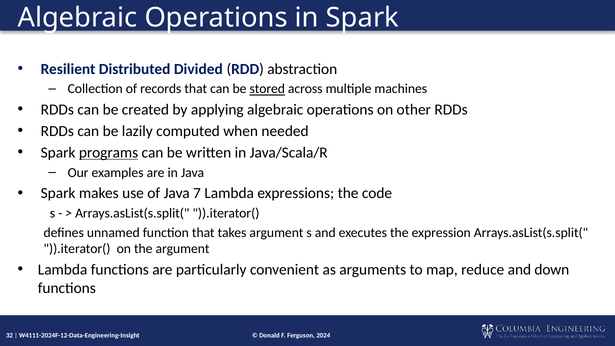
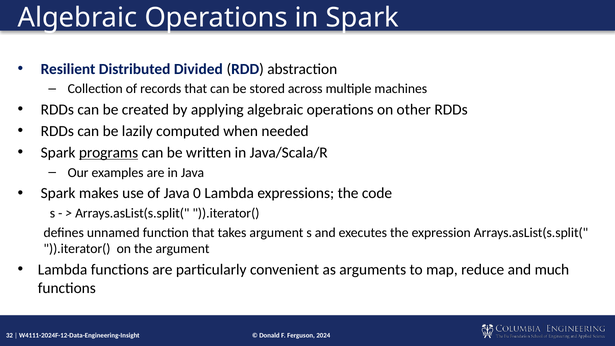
stored underline: present -> none (267, 89)
7: 7 -> 0 (197, 193)
down: down -> much (552, 269)
